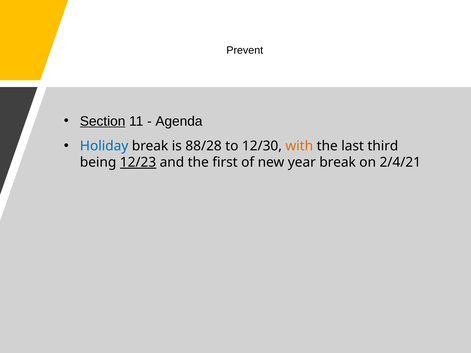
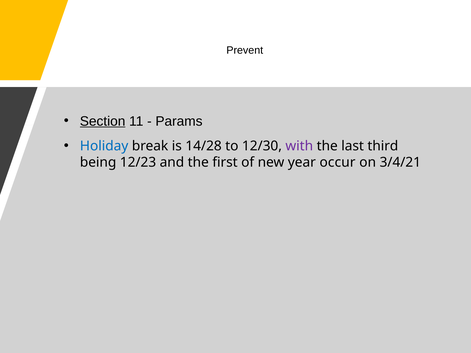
Agenda: Agenda -> Params (179, 121)
88/28: 88/28 -> 14/28 (204, 146)
with colour: orange -> purple (299, 146)
12/23 underline: present -> none (138, 163)
year break: break -> occur (337, 163)
2/4/21: 2/4/21 -> 3/4/21 (400, 163)
